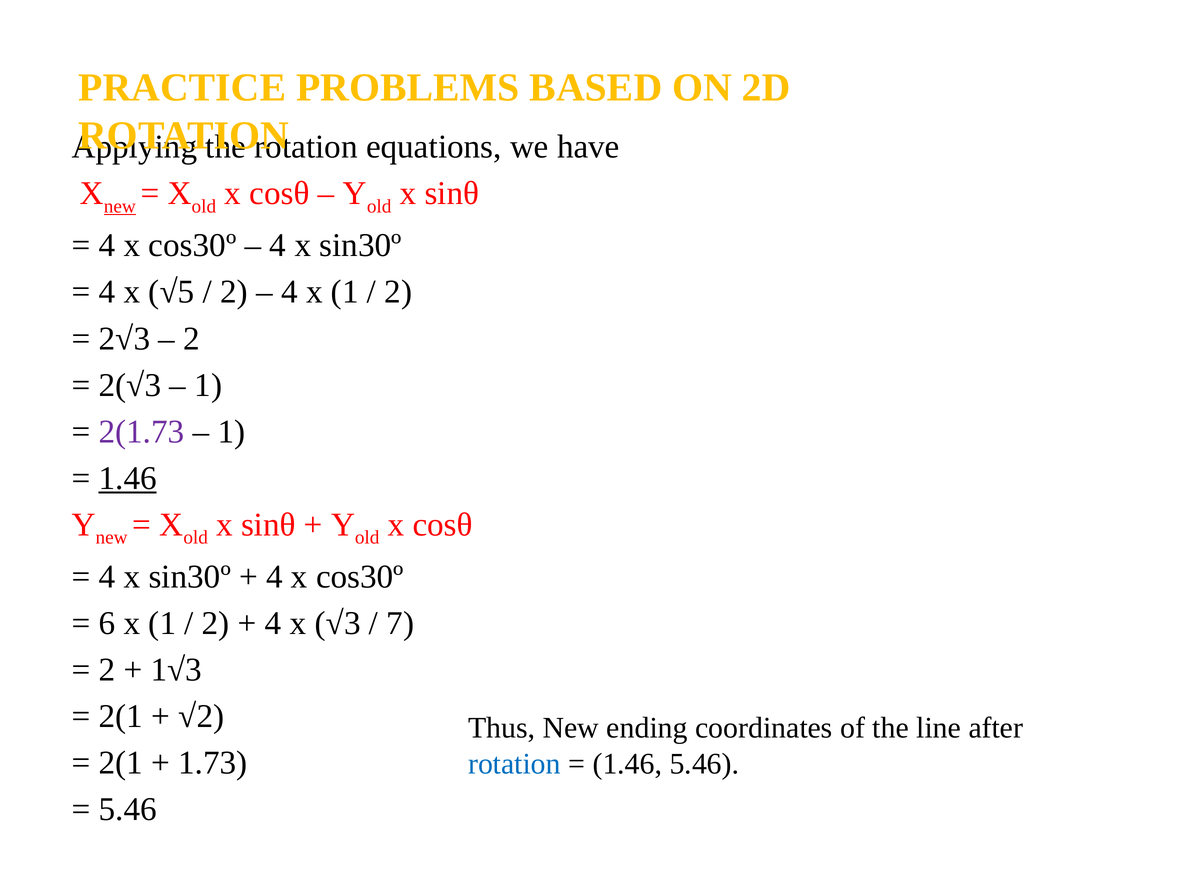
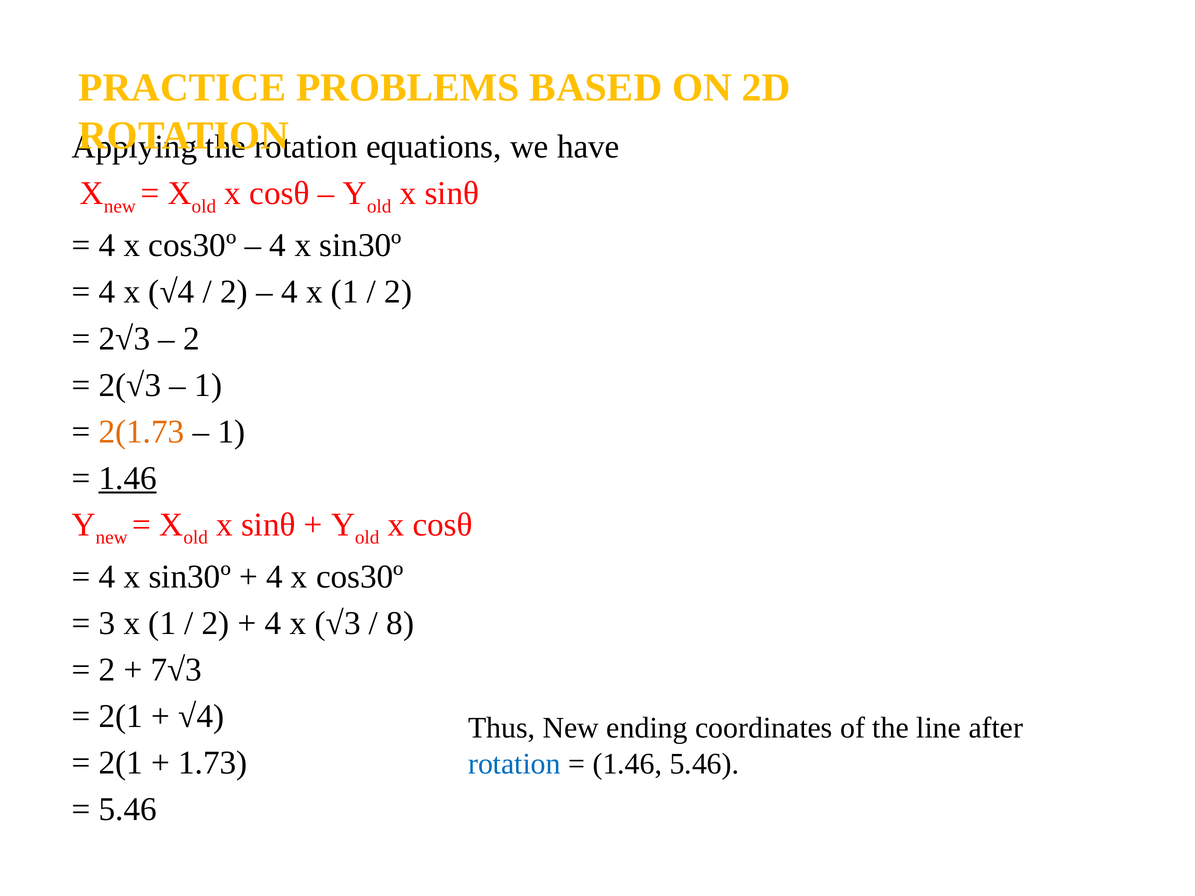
new underline: present -> none (120, 206)
x √5: √5 -> √4 (171, 292)
2(1.73 colour: purple -> orange (142, 432)
6: 6 -> 3 (107, 623)
7: 7 -> 8 (400, 623)
1√3: 1√3 -> 7√3 (176, 670)
√2: √2 -> √4 (201, 716)
